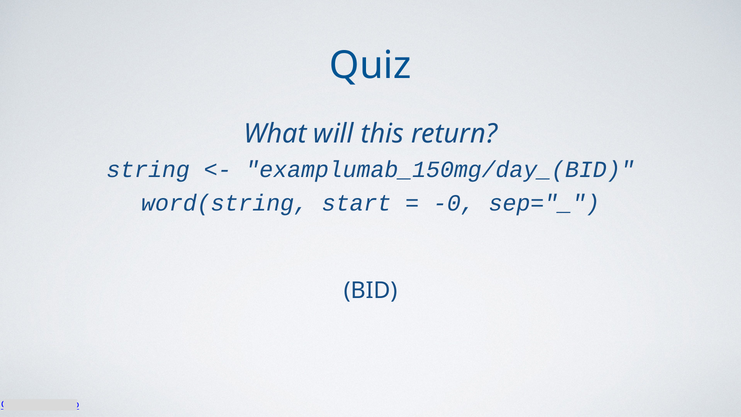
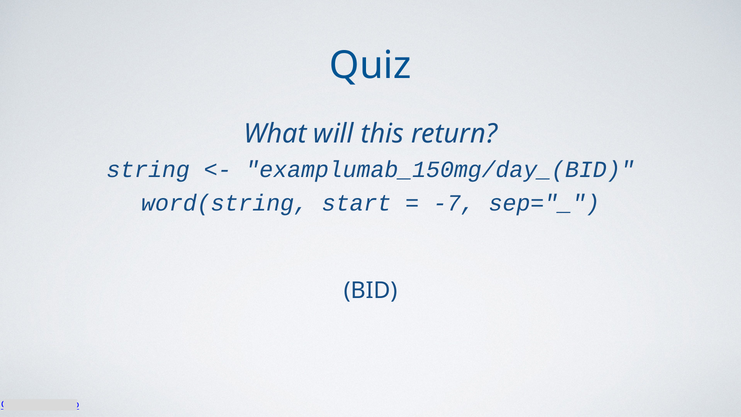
-0: -0 -> -7 (454, 203)
